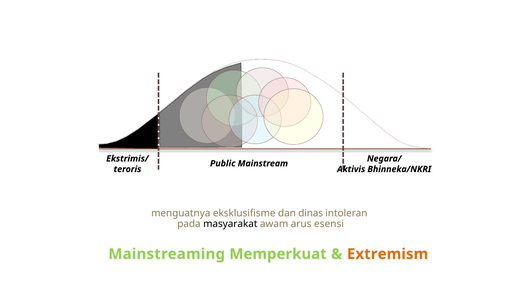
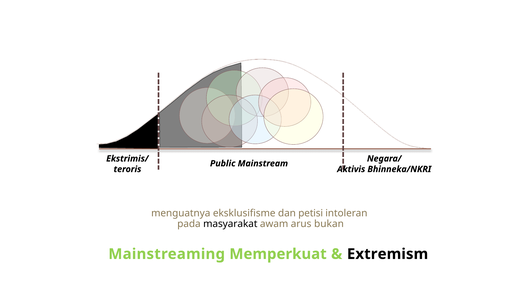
dinas: dinas -> petisi (311, 213)
esensi: esensi -> bukan (329, 224)
Extremism colour: orange -> black (388, 254)
